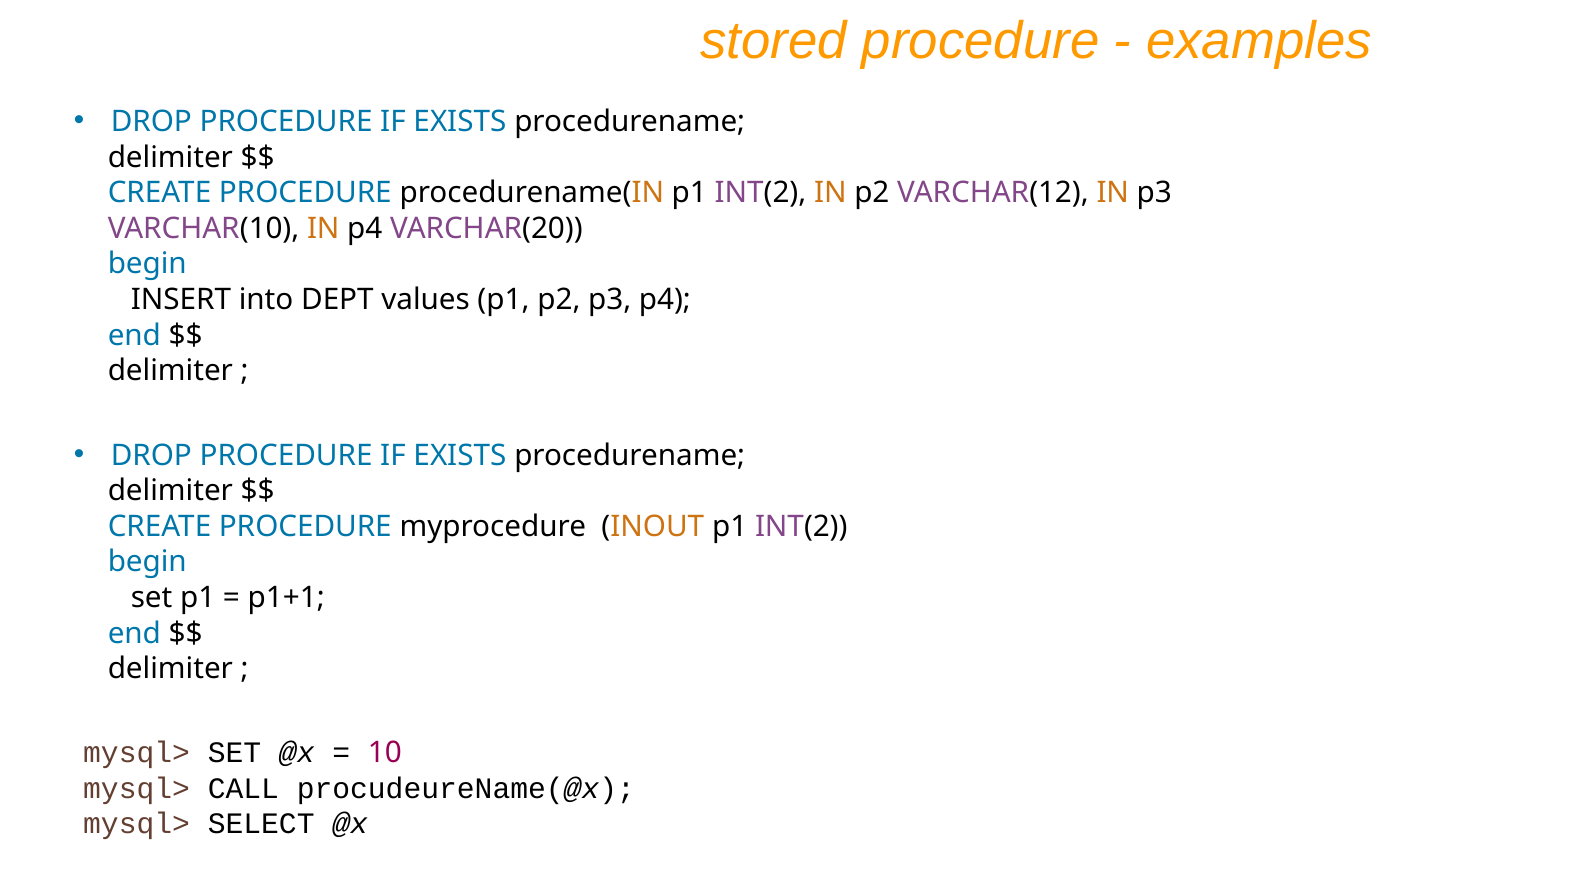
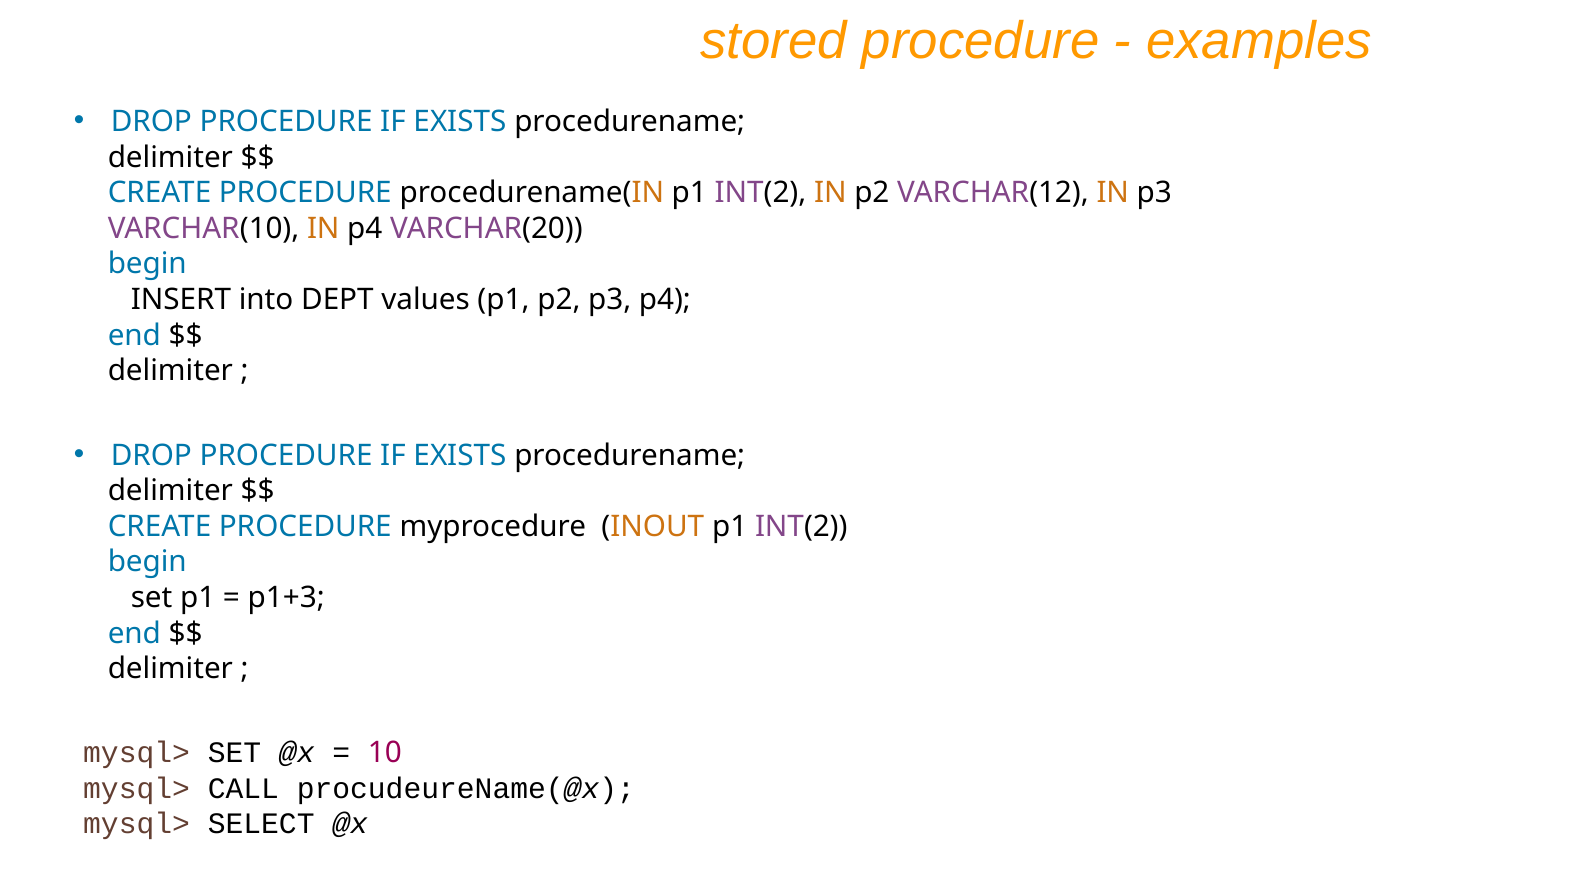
p1+1: p1+1 -> p1+3 (286, 598)
